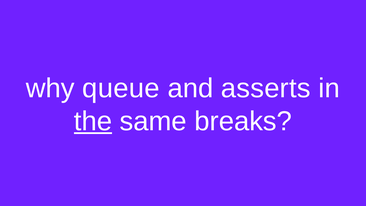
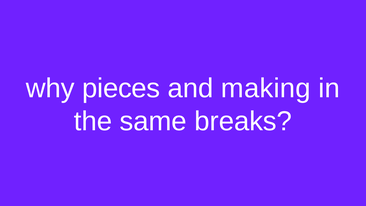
queue: queue -> pieces (121, 88)
asserts: asserts -> making (266, 88)
the underline: present -> none (93, 121)
